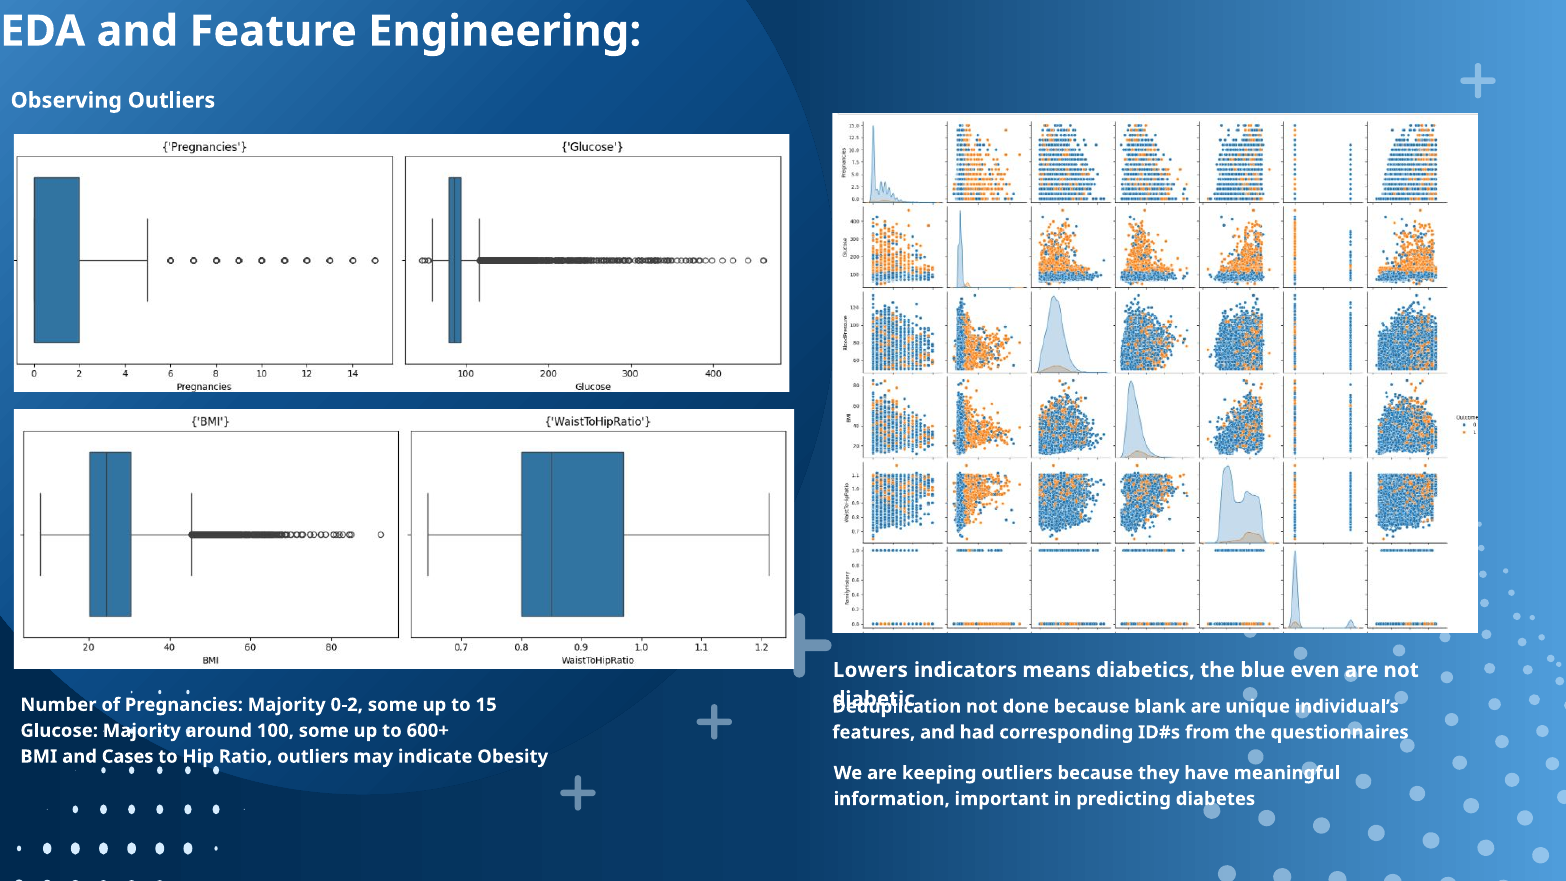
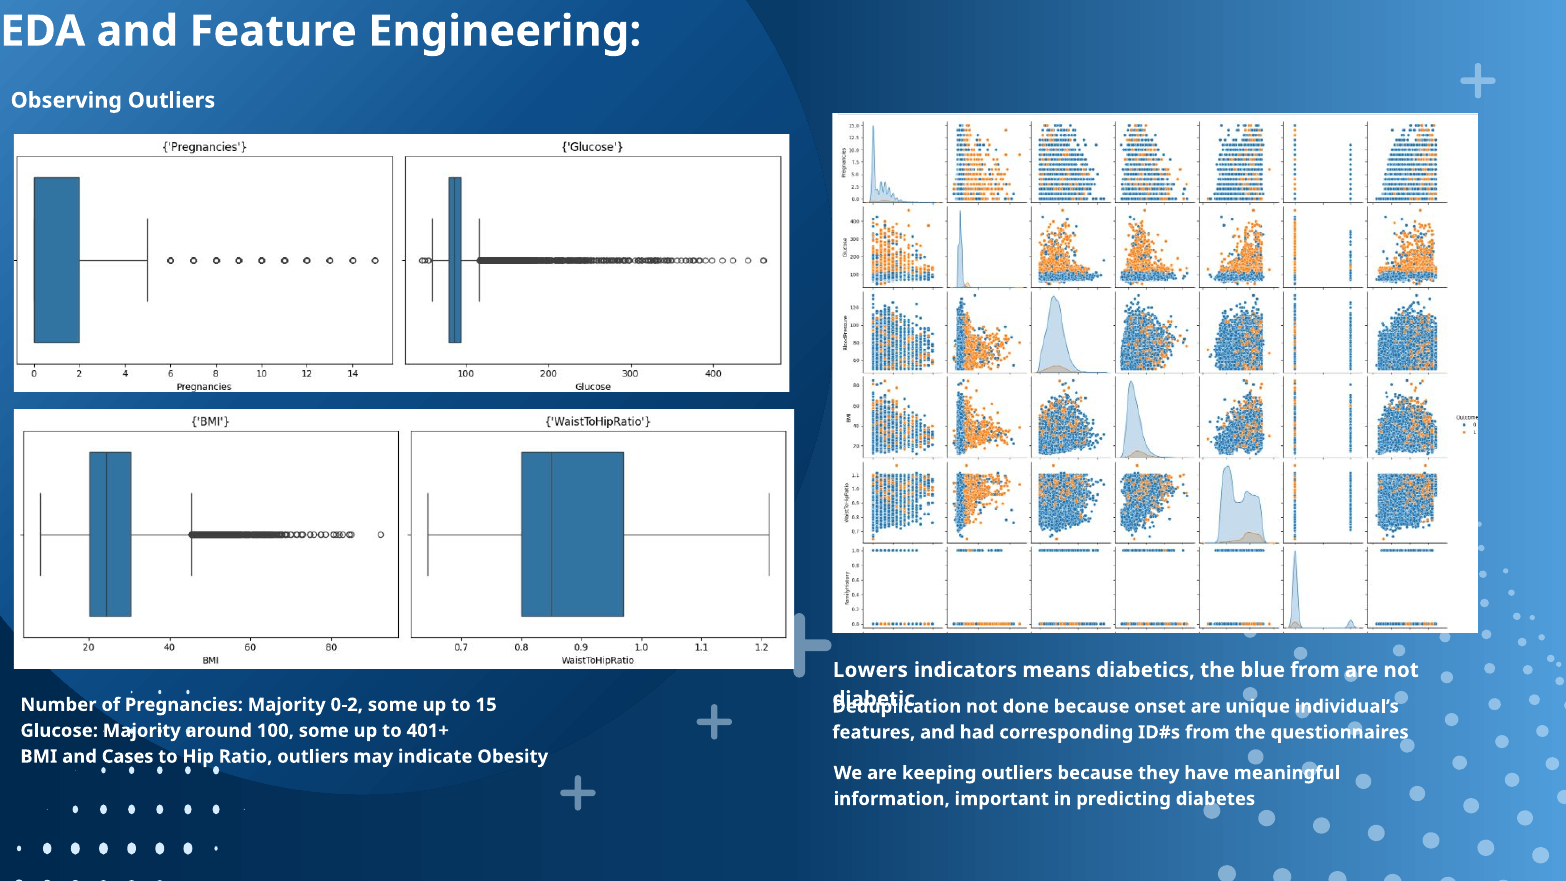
blue even: even -> from (1315, 670)
blank: blank -> onset (1160, 706)
600+: 600+ -> 401+ (428, 731)
